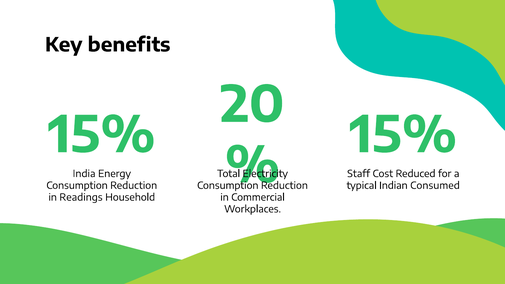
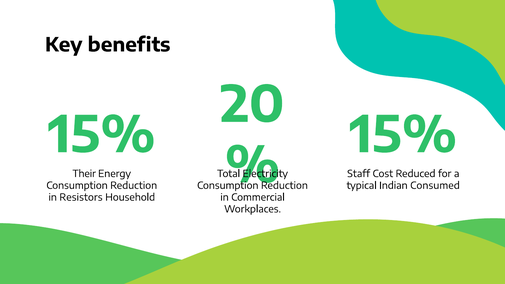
India: India -> Their (84, 174)
Readings: Readings -> Resistors (81, 197)
